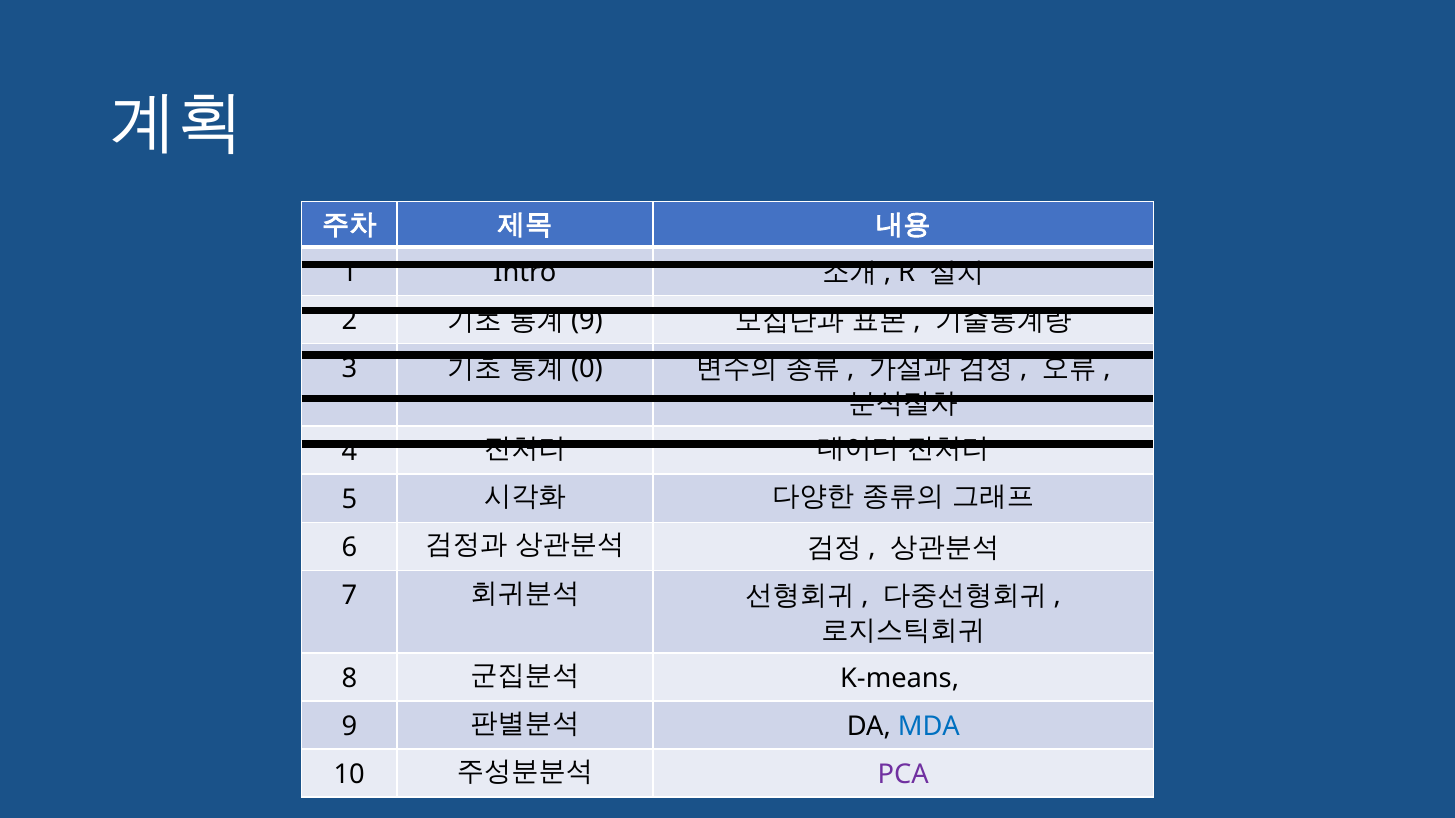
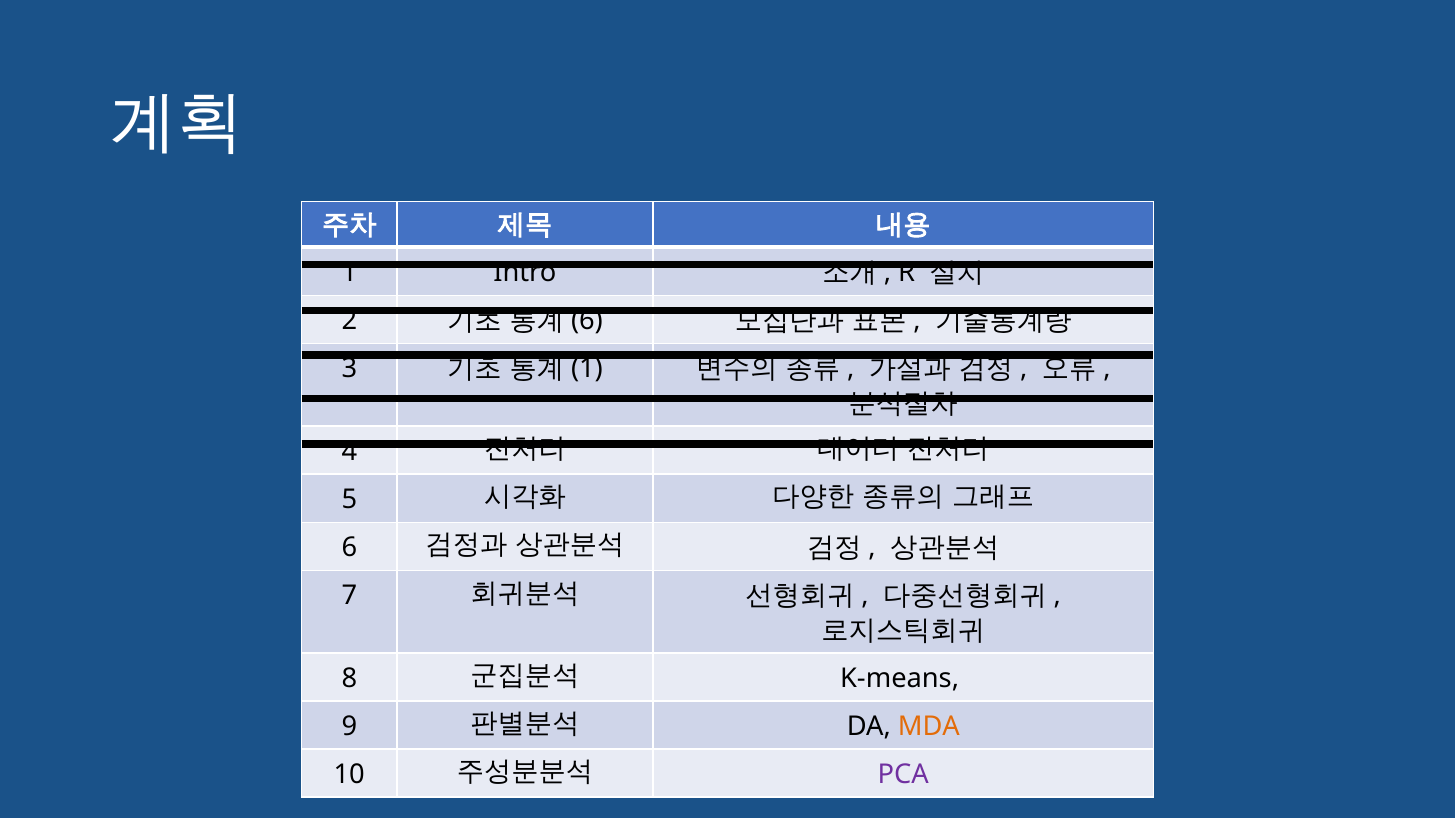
9: 9 -> 6 (587, 321)
0: 0 -> 1 (587, 369)
MDA colour: blue -> orange (929, 727)
